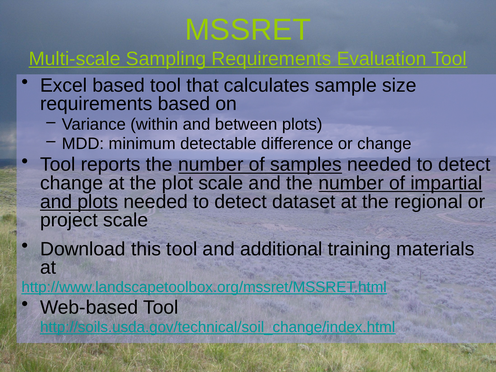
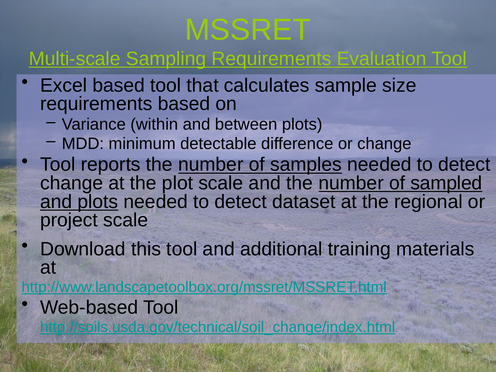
impartial: impartial -> sampled (446, 183)
